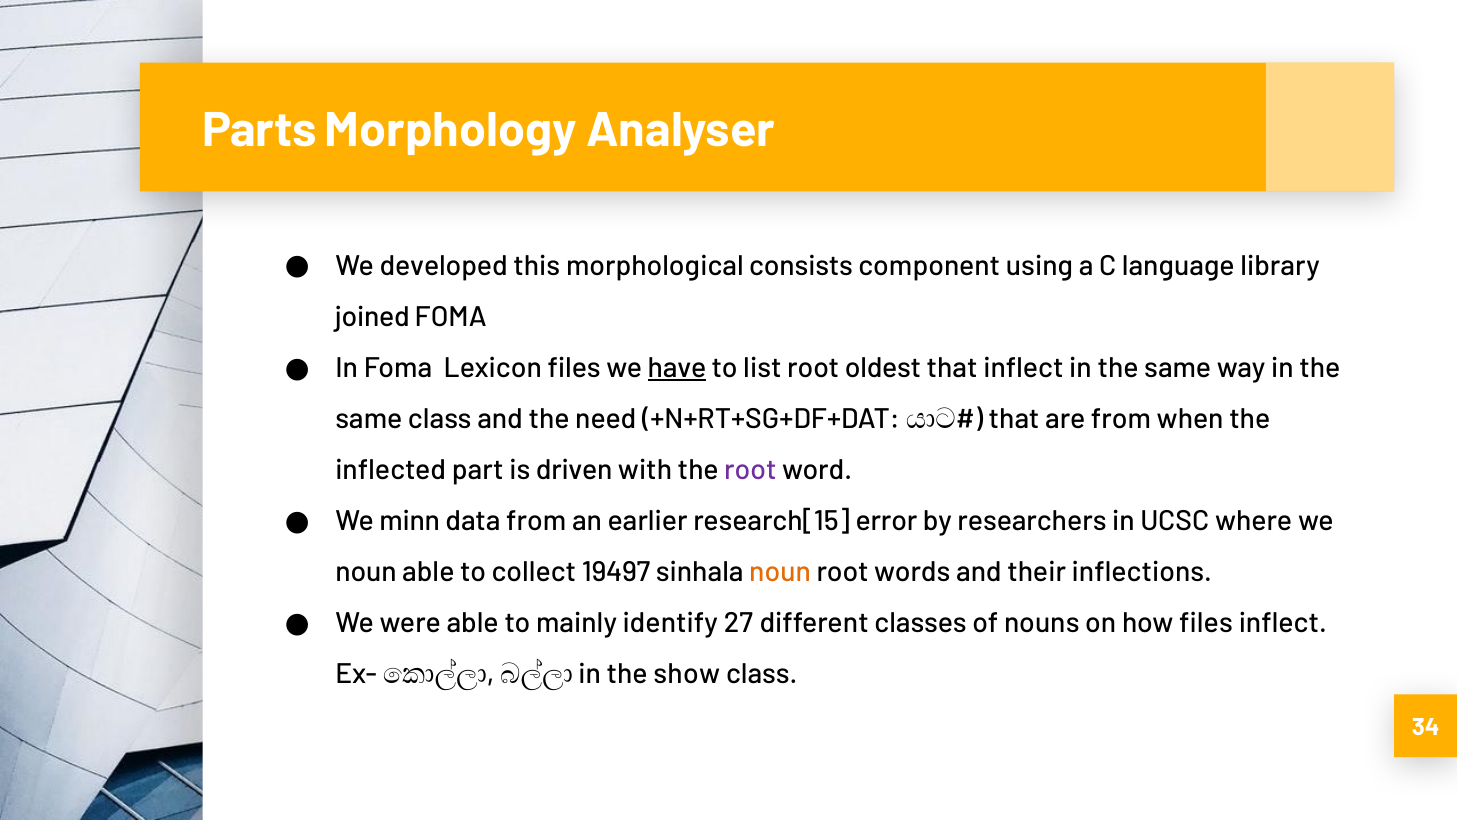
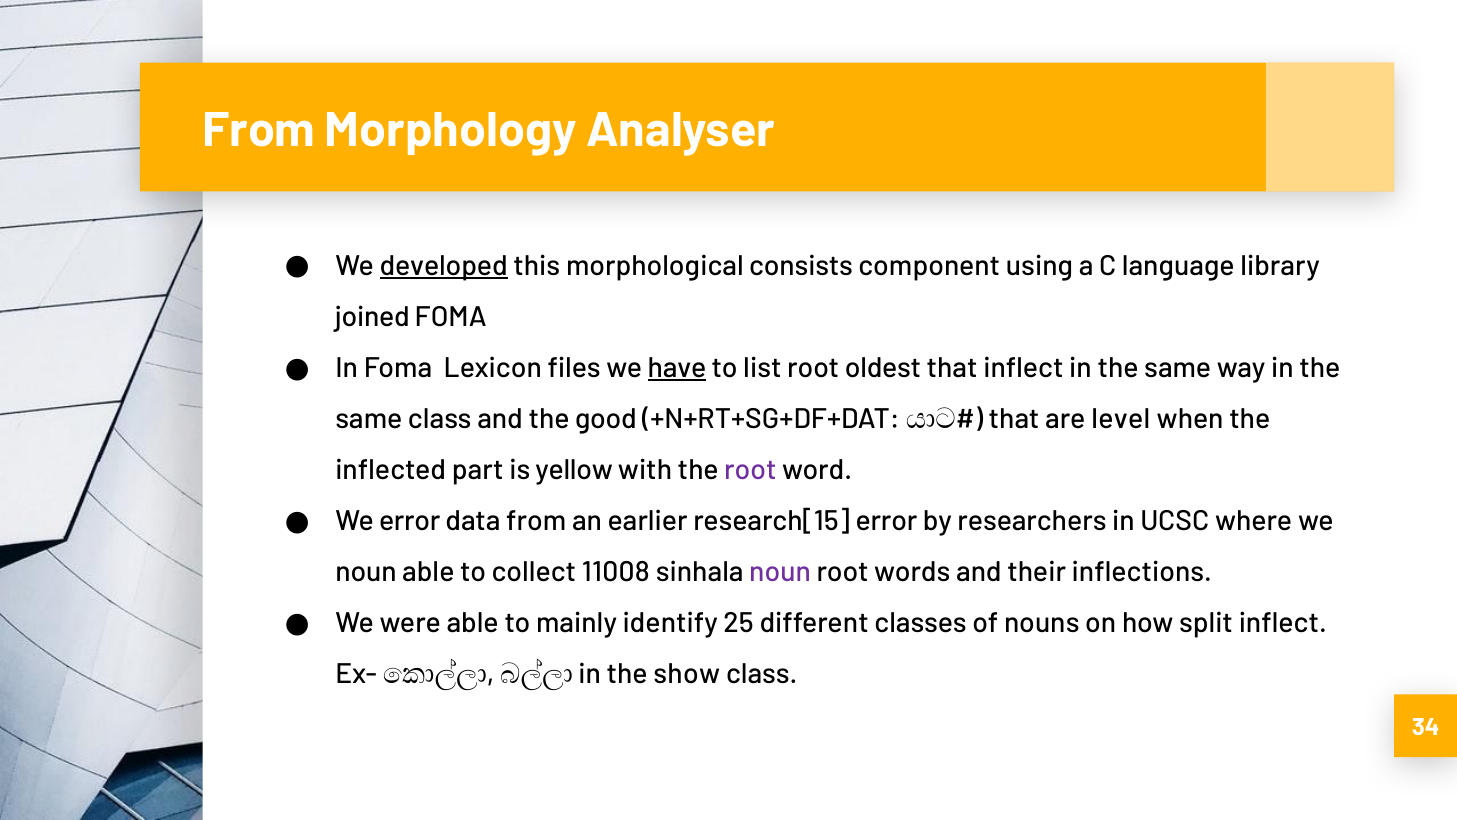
Parts: Parts -> From (259, 130)
developed underline: none -> present (444, 266)
need: need -> good (606, 419)
are from: from -> level (1121, 419)
driven: driven -> yellow (574, 470)
We minn: minn -> error (410, 521)
19497: 19497 -> 11008 (616, 571)
noun colour: orange -> purple (780, 571)
27: 27 -> 25 (739, 622)
how files: files -> split (1206, 622)
